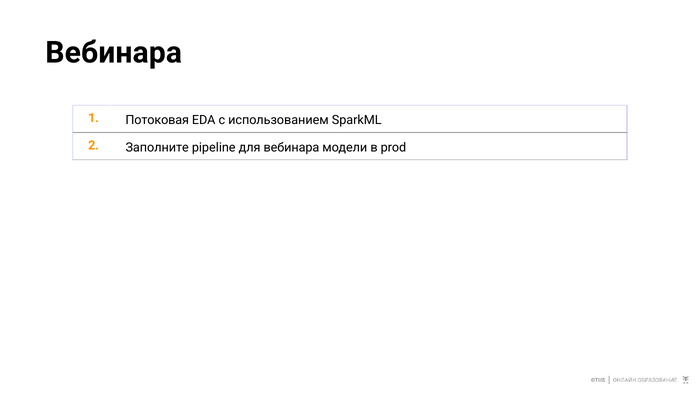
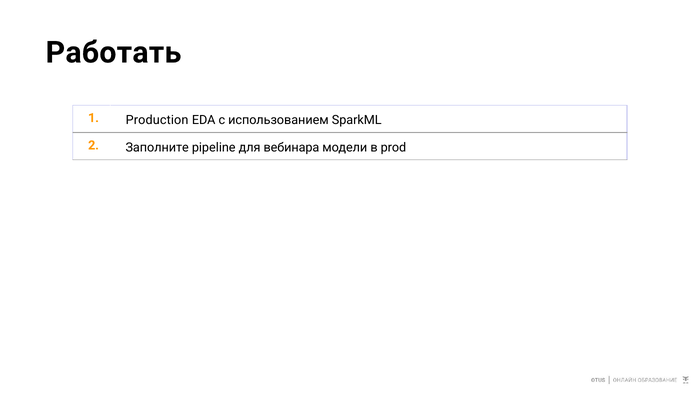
Вебинара: Вебинара -> Работать (114, 53)
Потоковая: Потоковая -> Production (157, 120)
